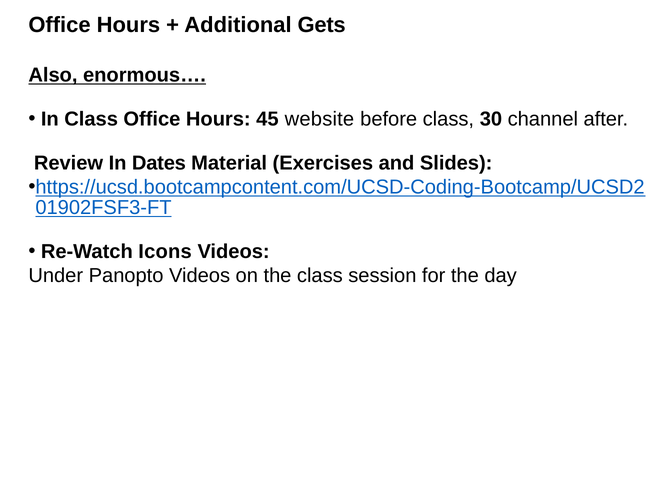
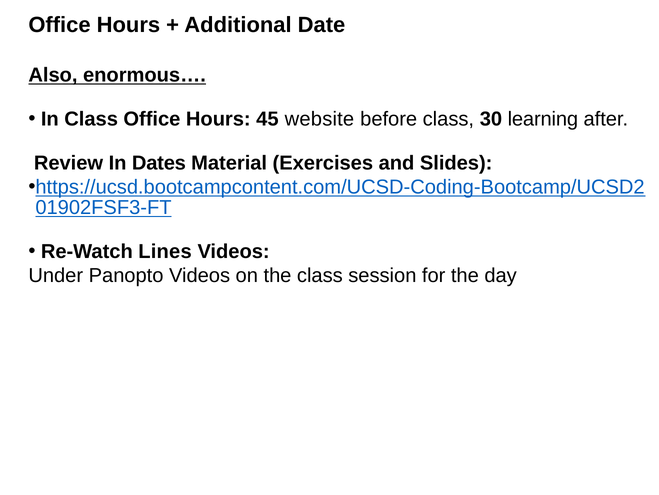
Gets: Gets -> Date (322, 25)
channel: channel -> learning (543, 119)
Icons: Icons -> Lines (165, 251)
